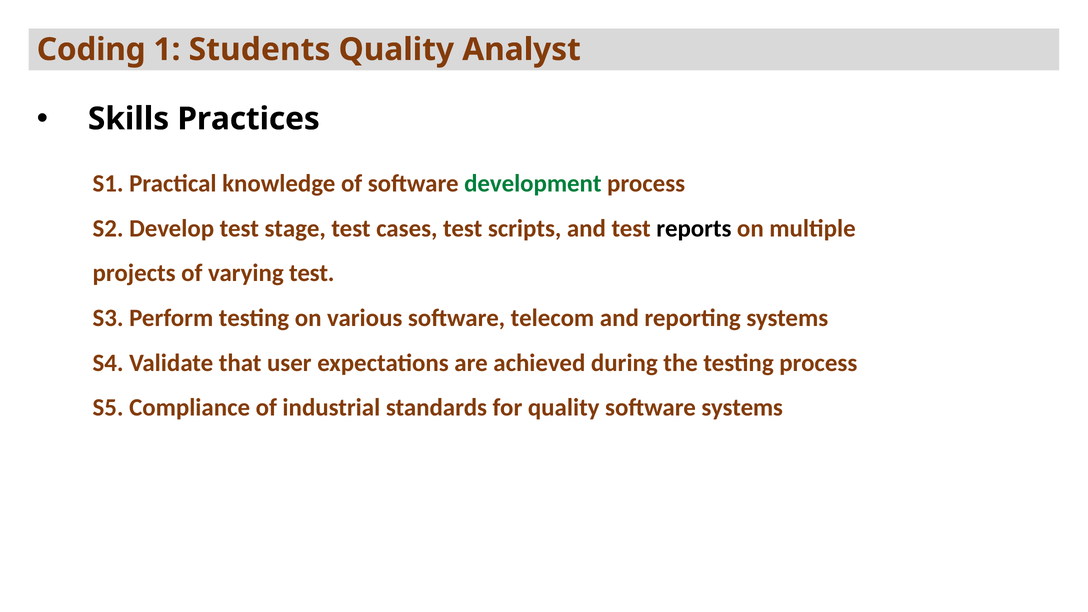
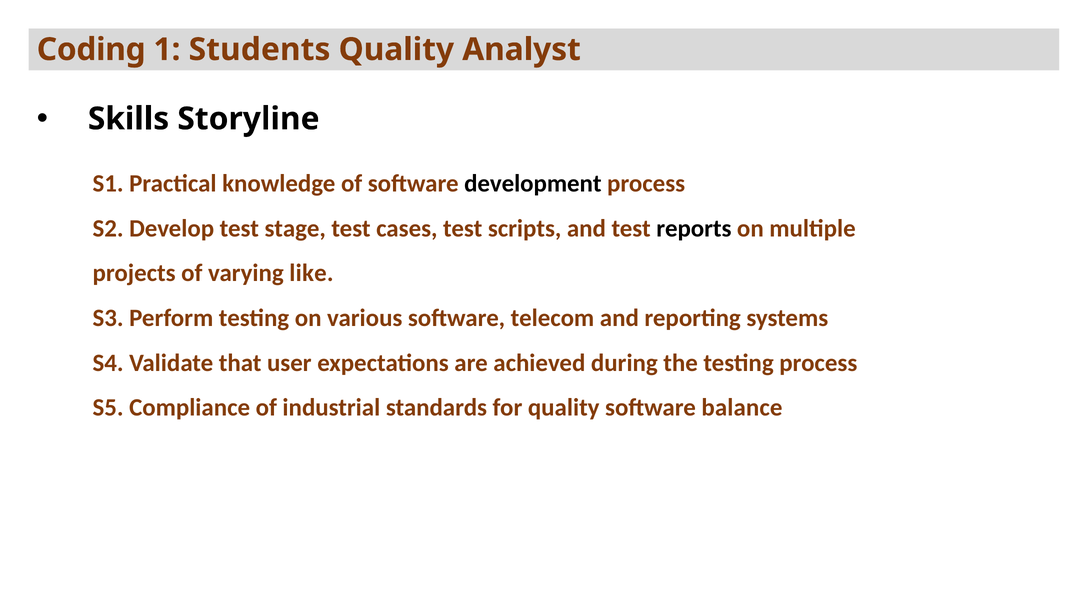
Practices: Practices -> Storyline (248, 119)
development colour: green -> black (533, 183)
varying test: test -> like (311, 273)
software systems: systems -> balance (742, 408)
